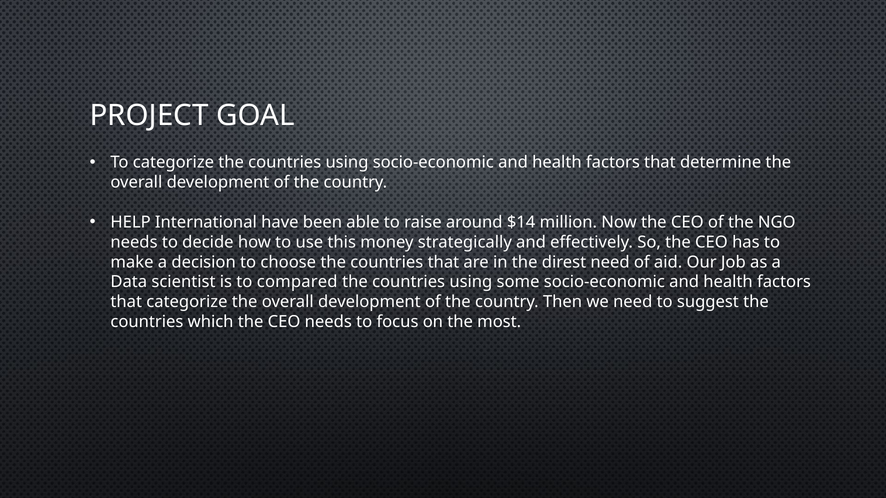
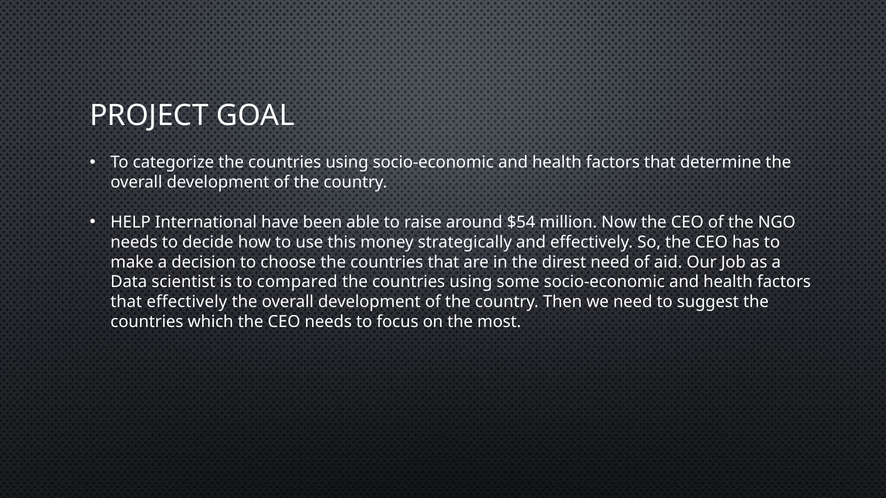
$14: $14 -> $54 (521, 222)
that categorize: categorize -> effectively (187, 302)
